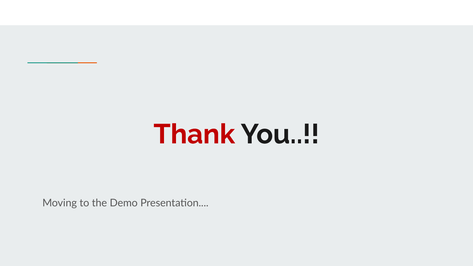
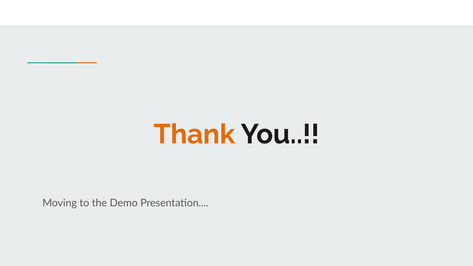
Thank colour: red -> orange (194, 134)
